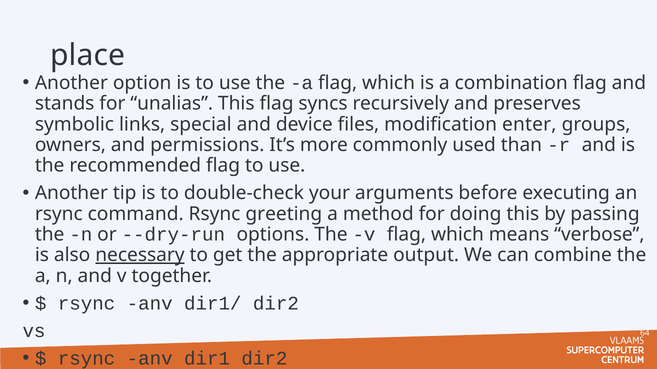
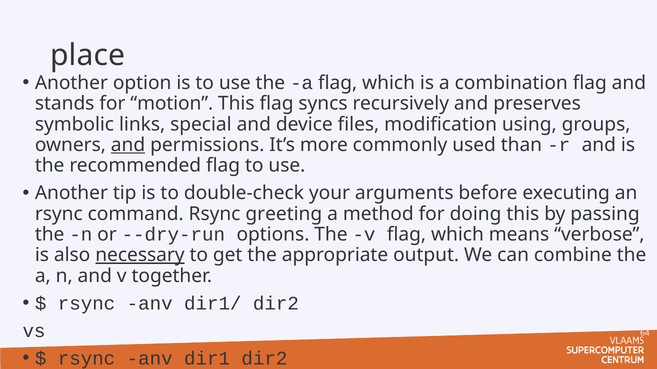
unalias: unalias -> motion (172, 104)
enter: enter -> using (529, 124)
and underline: none -> present (128, 145)
